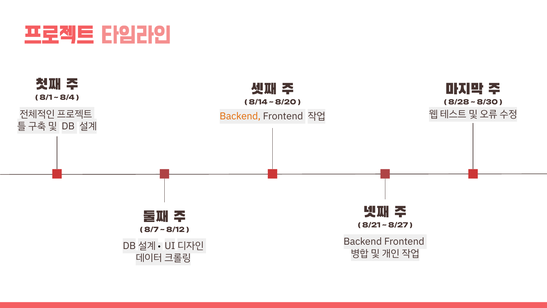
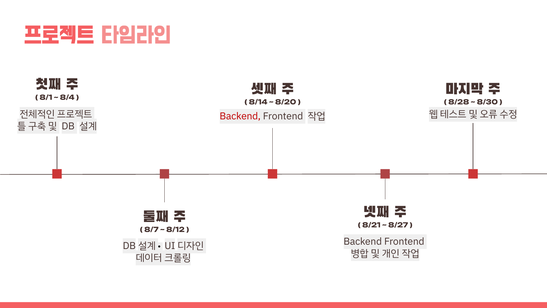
Backend colour: orange -> red (240, 116)
